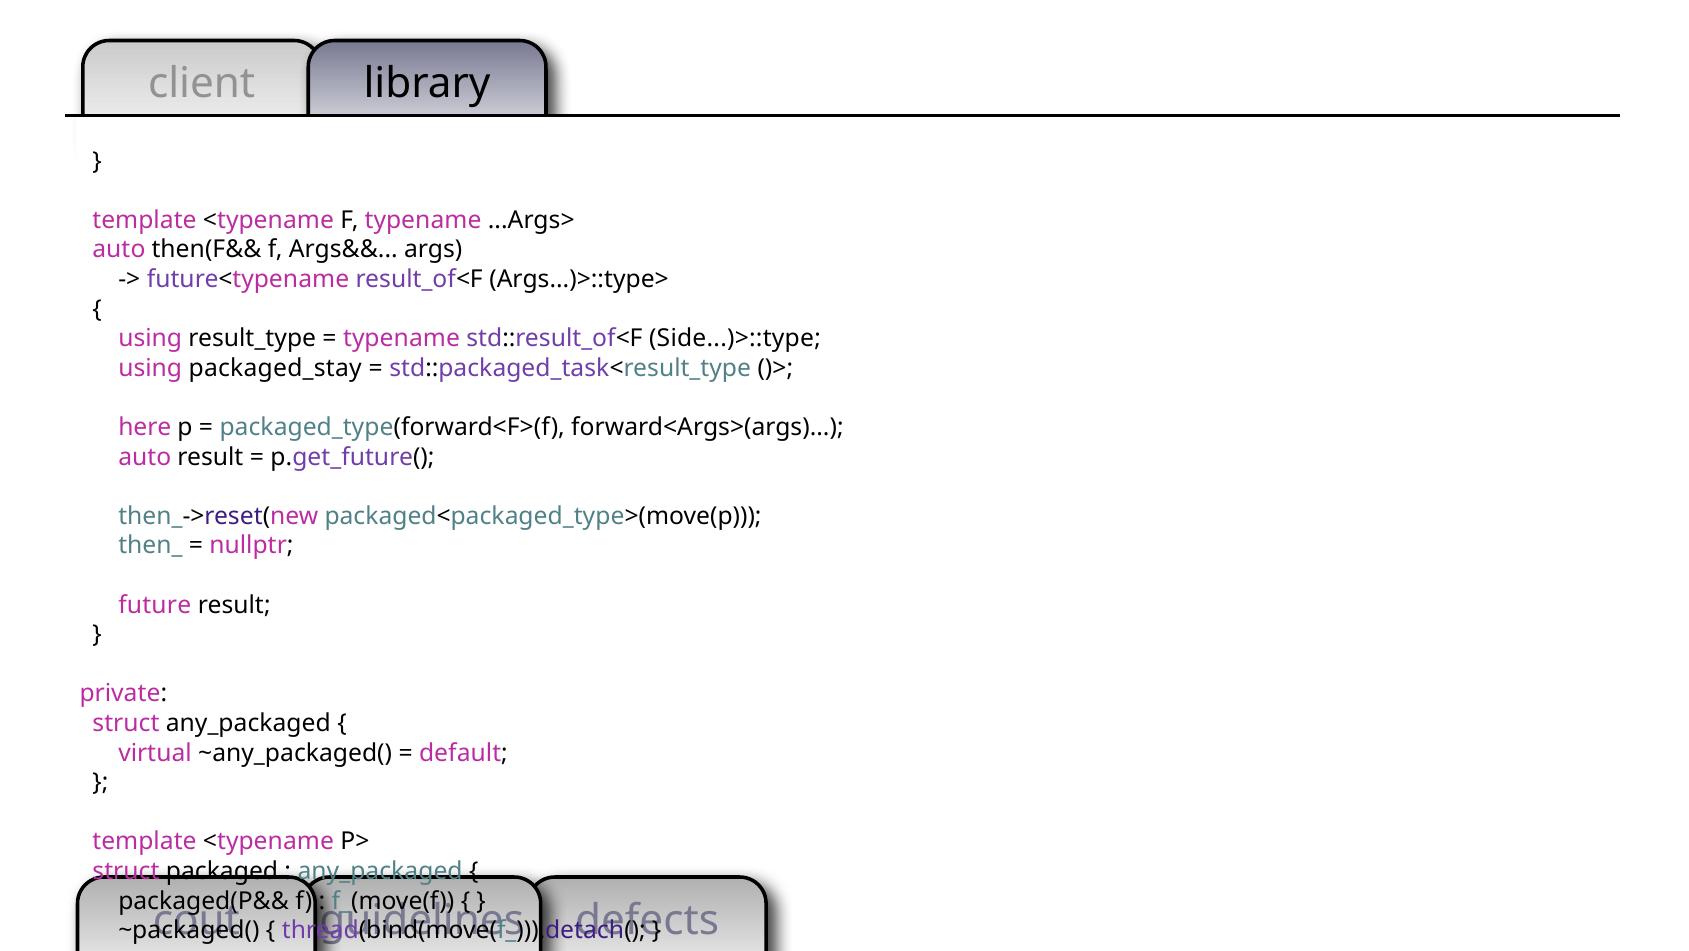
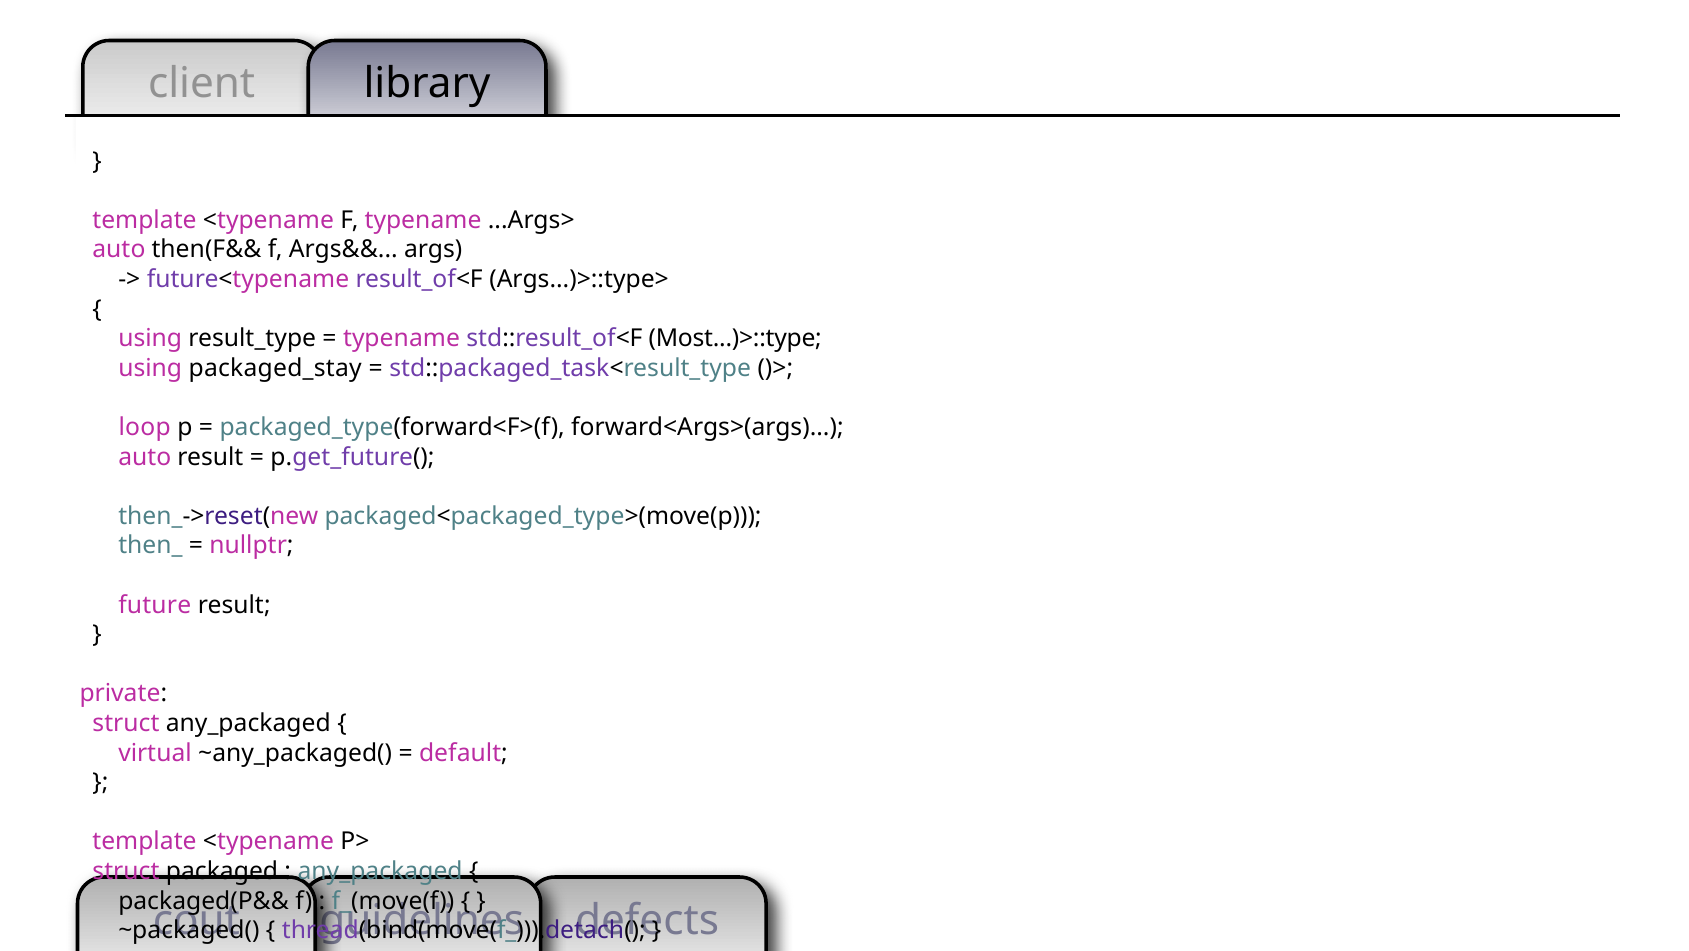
Side...)>::type: Side...)>::type -> Most...)>::type (735, 339)
here: here -> loop (145, 427)
